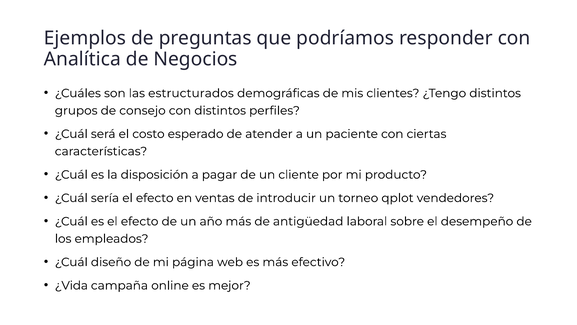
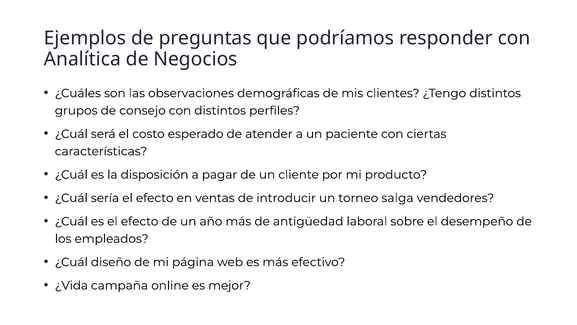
estructurados: estructurados -> observaciones (191, 93)
qplot: qplot -> salga (397, 198)
